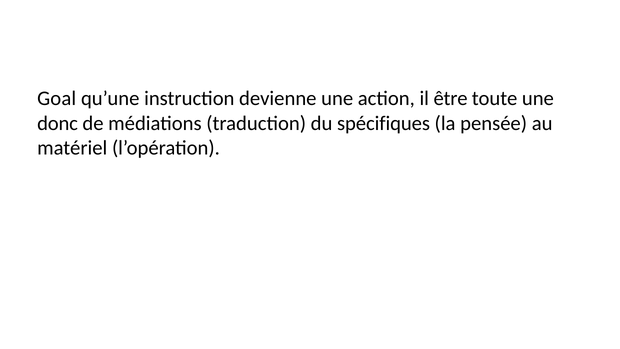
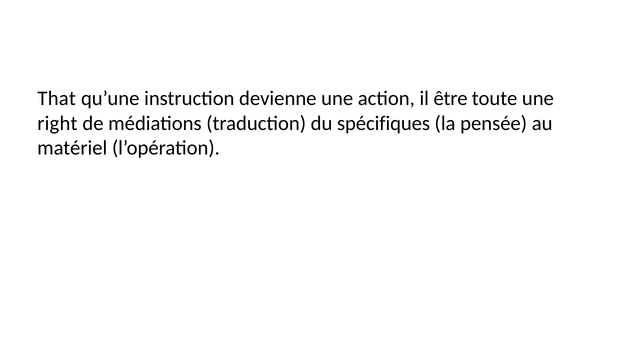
Goal: Goal -> That (57, 98)
donc: donc -> right (57, 123)
